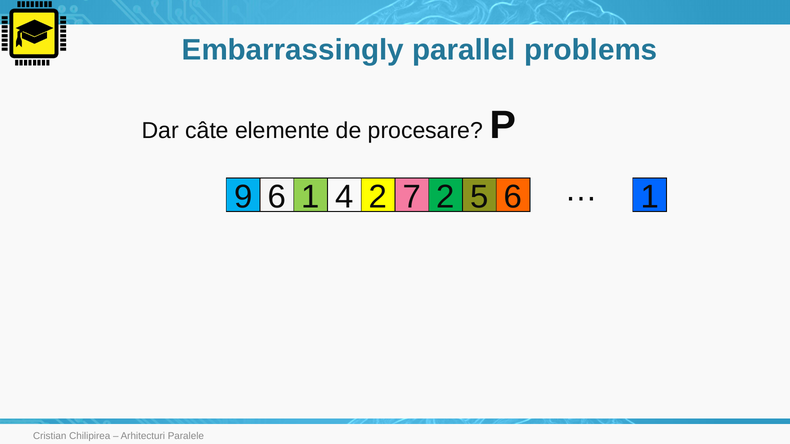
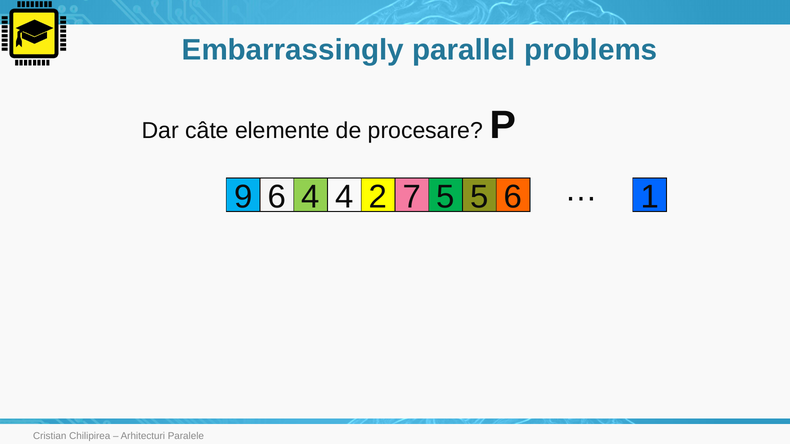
9 6 1: 1 -> 4 (311, 197)
7 2: 2 -> 5 (446, 197)
